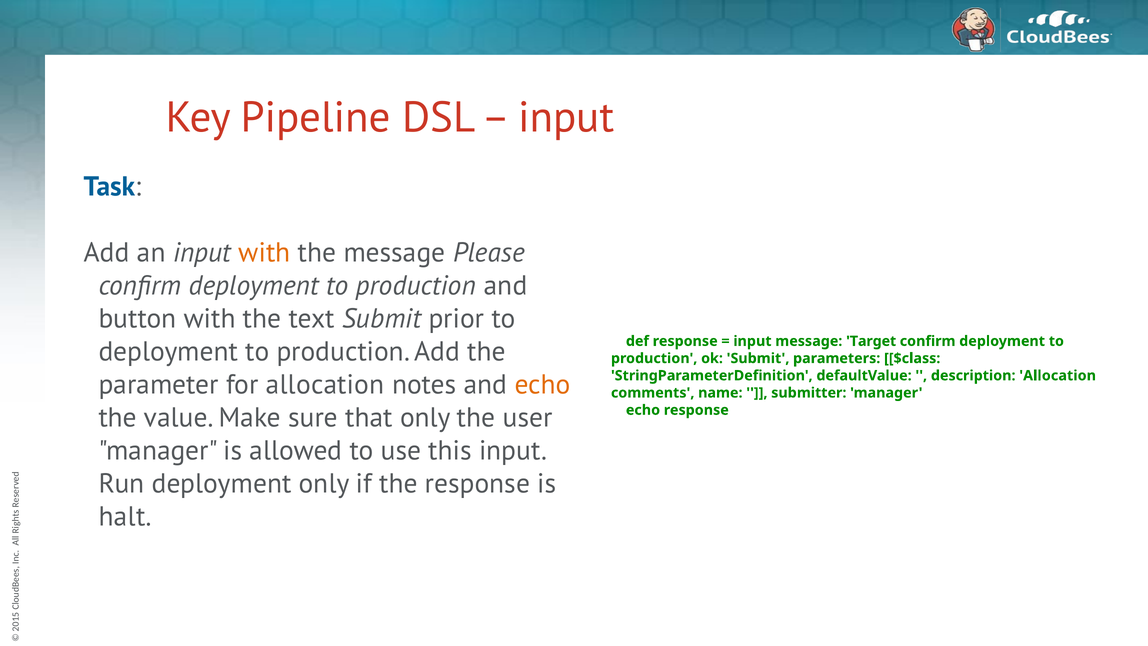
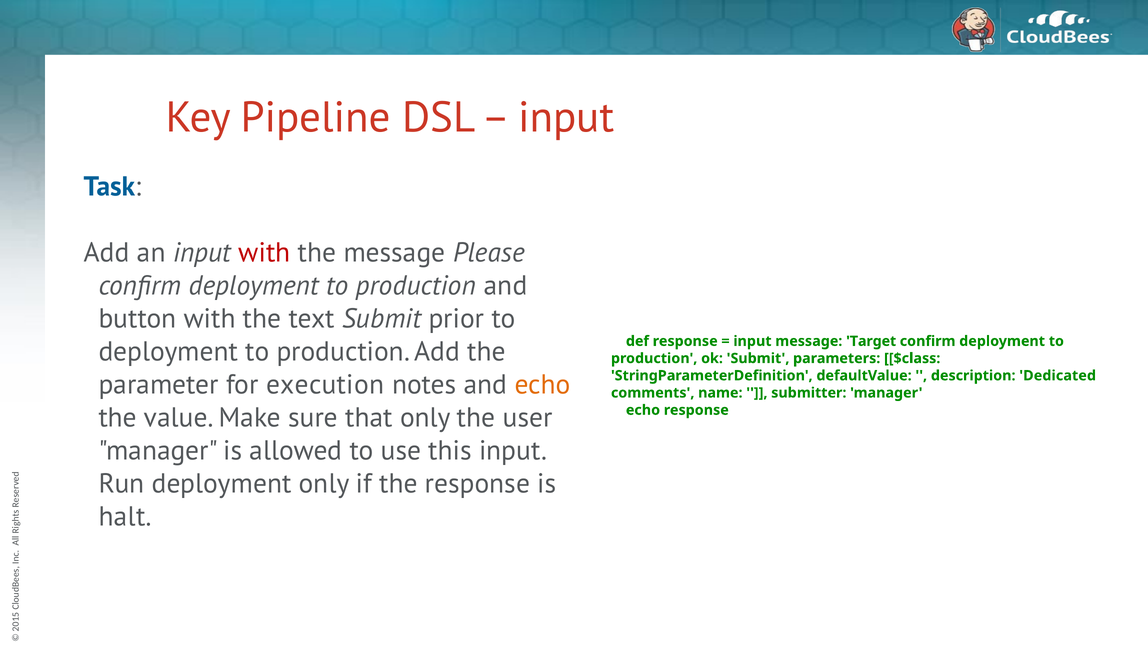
with colour: orange -> red (264, 252)
description Allocation: Allocation -> Dedicated (1058, 375)
for allocation: allocation -> execution (325, 384)
